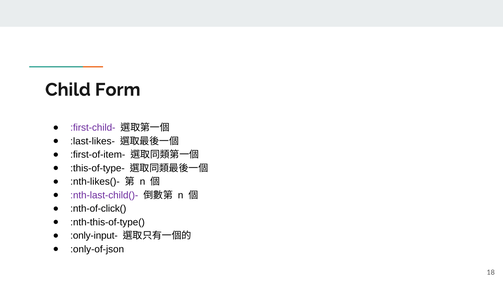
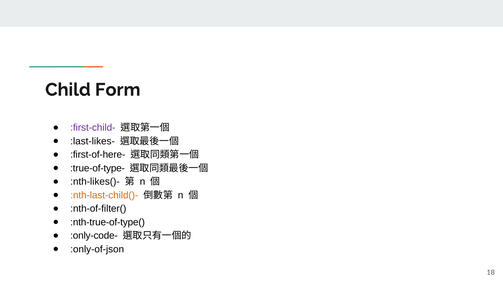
:first-of-item-: :first-of-item- -> :first-of-here- (98, 155)
:this-of-type-: :this-of-type- -> :true-of-type- (98, 168)
:nth-last-child()- colour: purple -> orange (104, 195)
:nth-of-click(: :nth-of-click( -> :nth-of-filter( (98, 209)
:nth-this-of-type(: :nth-this-of-type( -> :nth-true-of-type( (108, 222)
:only-input-: :only-input- -> :only-code- (94, 236)
